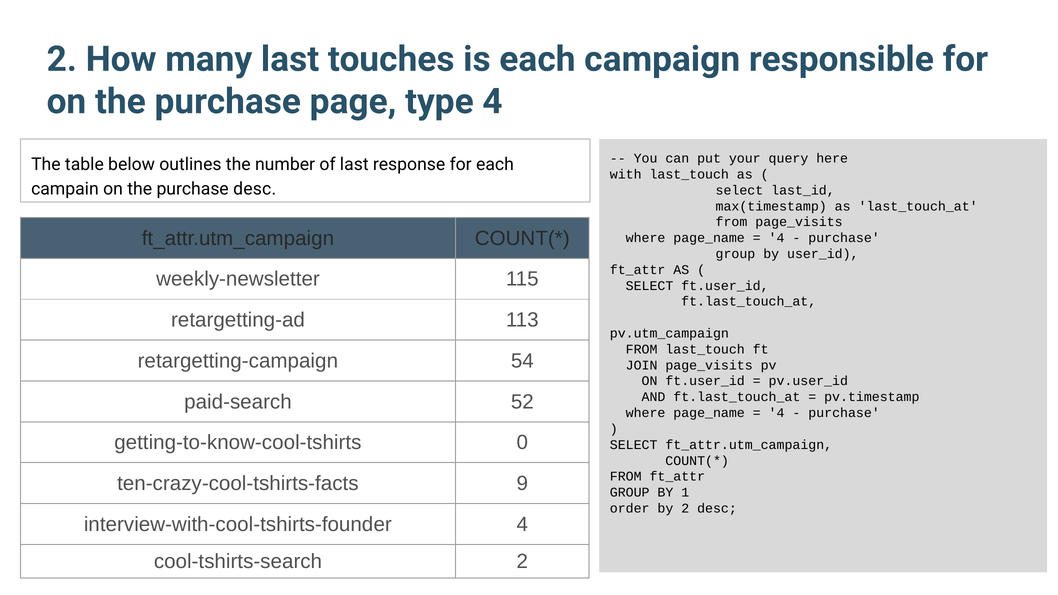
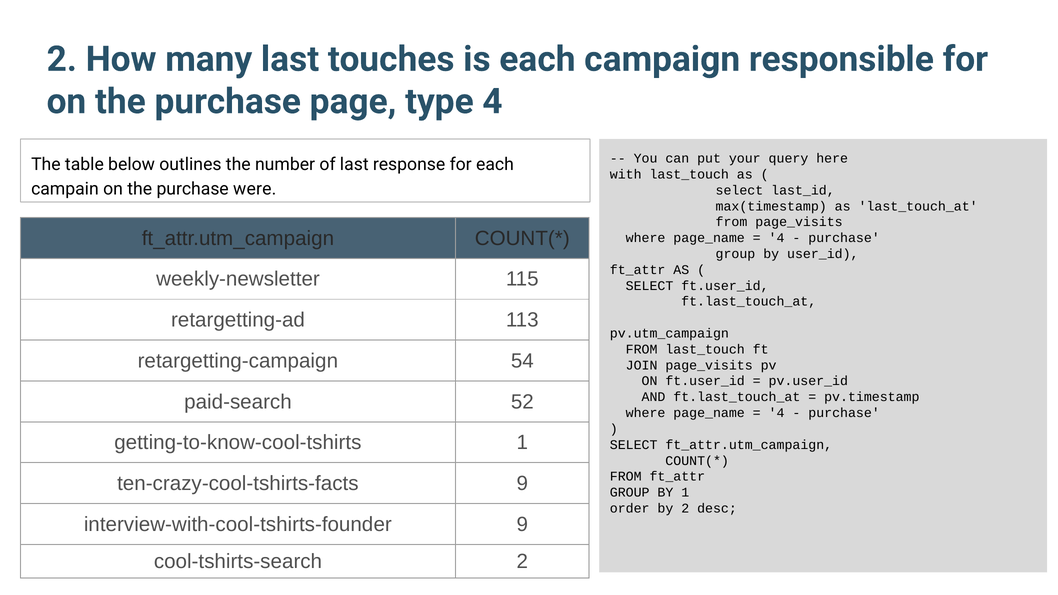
purchase desc: desc -> were (255, 189)
getting-to-know-cool-tshirts 0: 0 -> 1 (522, 443)
interview-with-cool-tshirts-founder 4: 4 -> 9 (522, 524)
